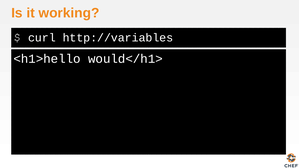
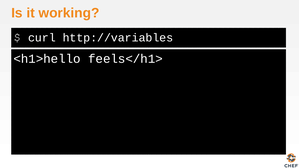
would</h1>: would</h1> -> feels</h1> (125, 59)
